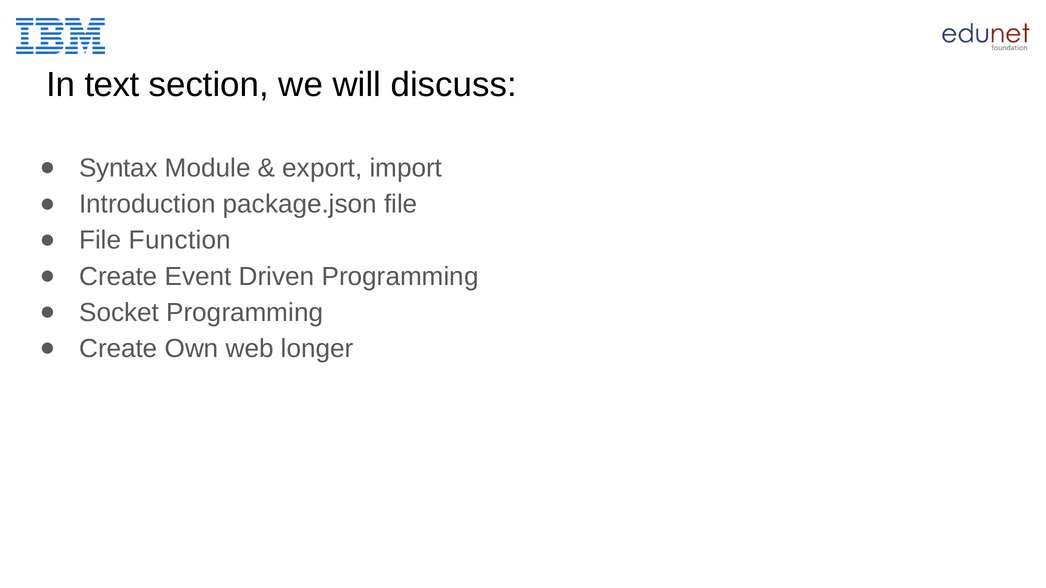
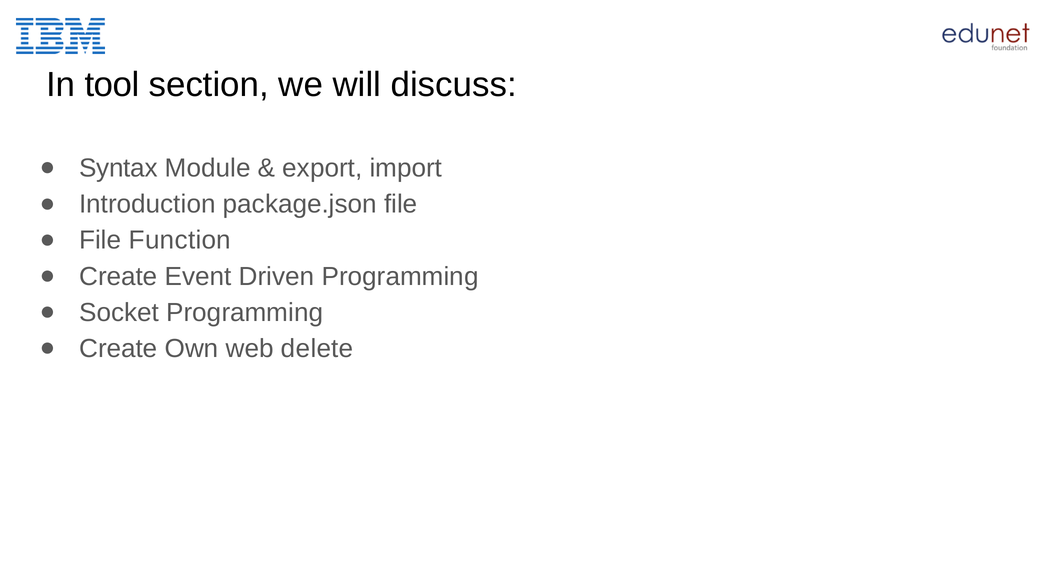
text: text -> tool (112, 85)
longer: longer -> delete (317, 349)
